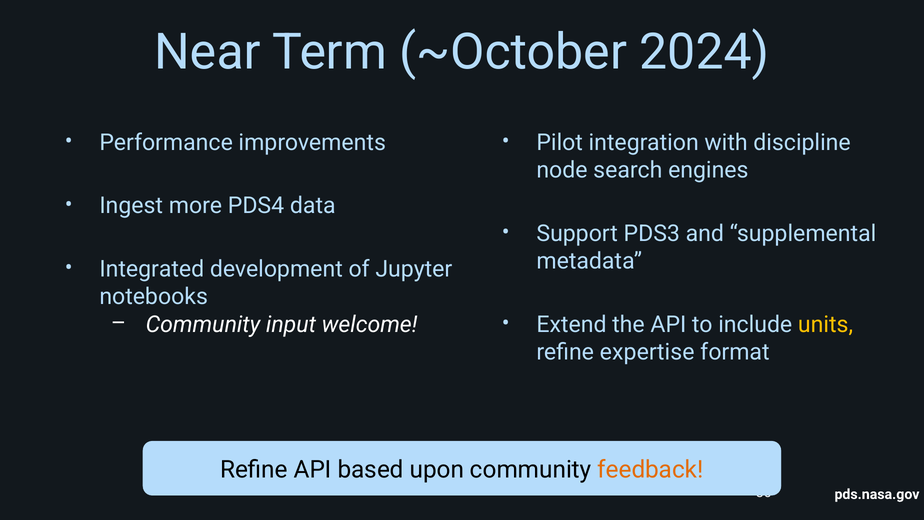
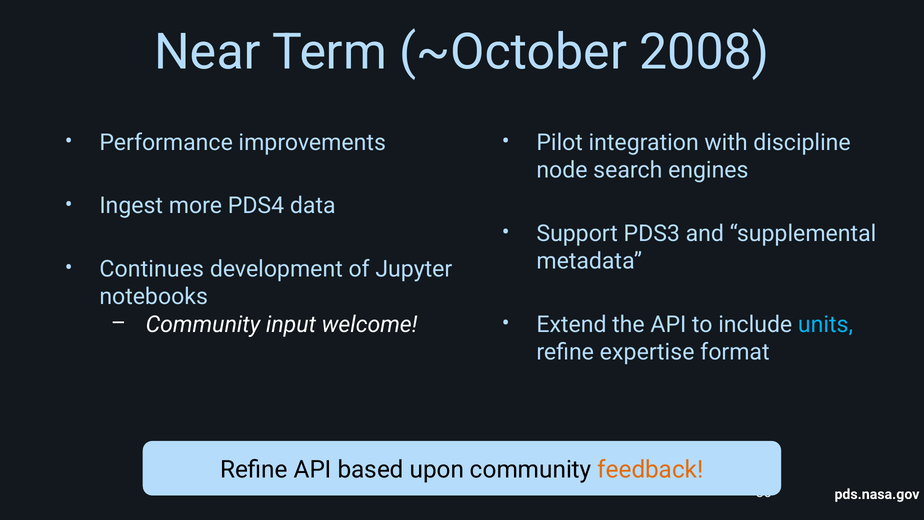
2024: 2024 -> 2008 (704, 52)
Integrated: Integrated -> Continues (152, 269)
units colour: yellow -> light blue (826, 324)
